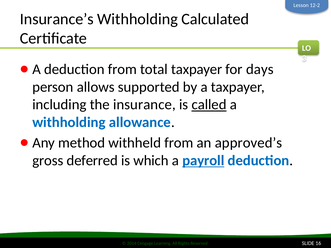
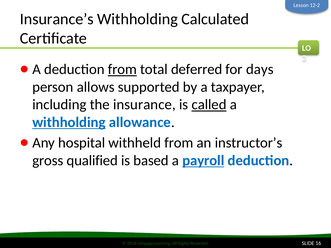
from underline: none -> present (122, 69)
total taxpayer: taxpayer -> deferred (197, 69)
withholding underline: none -> present (69, 122)
method: method -> hospital (82, 143)
approved’s: approved’s -> instructor’s (249, 143)
deferred: deferred -> qualified (92, 161)
which: which -> based (151, 161)
